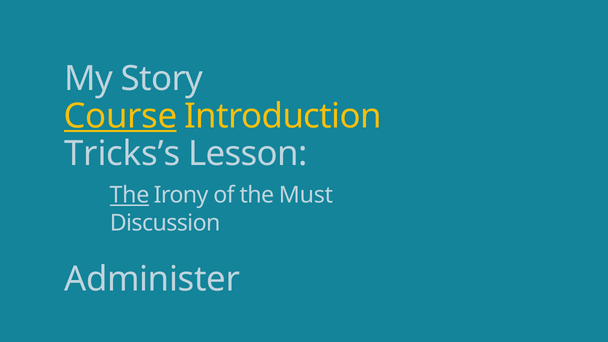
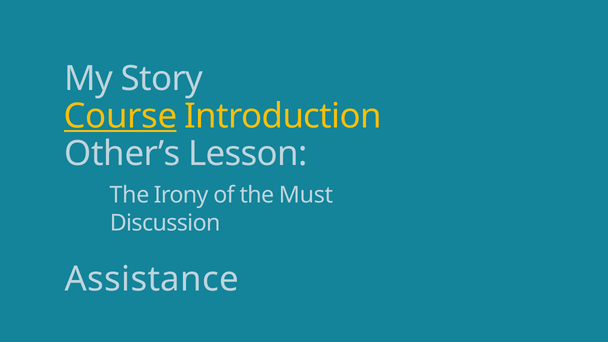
Tricks’s: Tricks’s -> Other’s (122, 154)
The underline: present -> none (129, 195)
Administer: Administer -> Assistance (152, 279)
